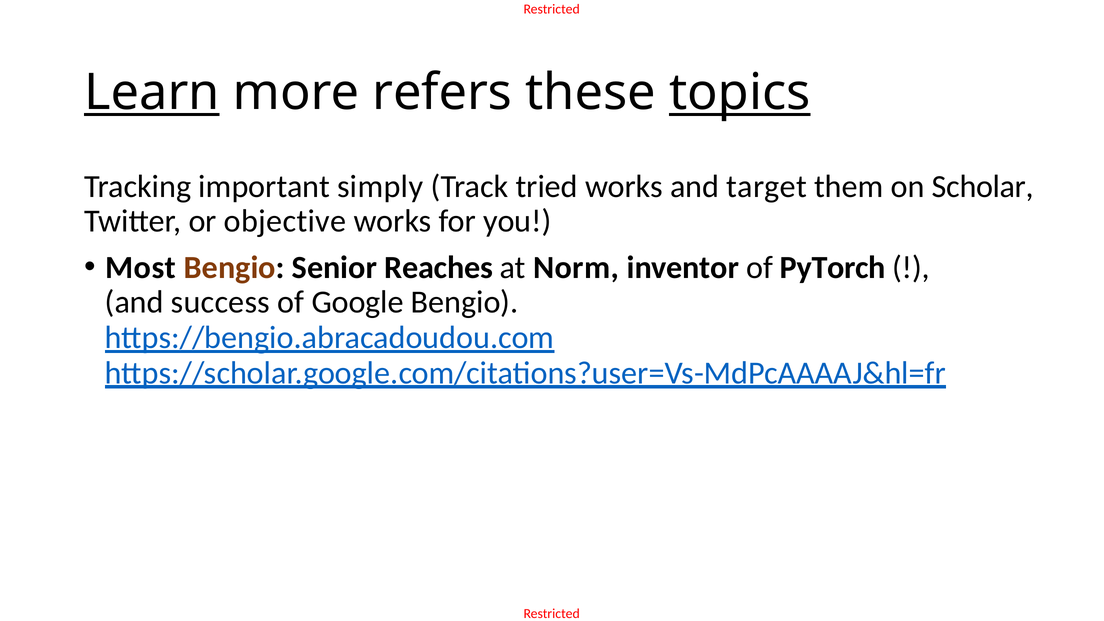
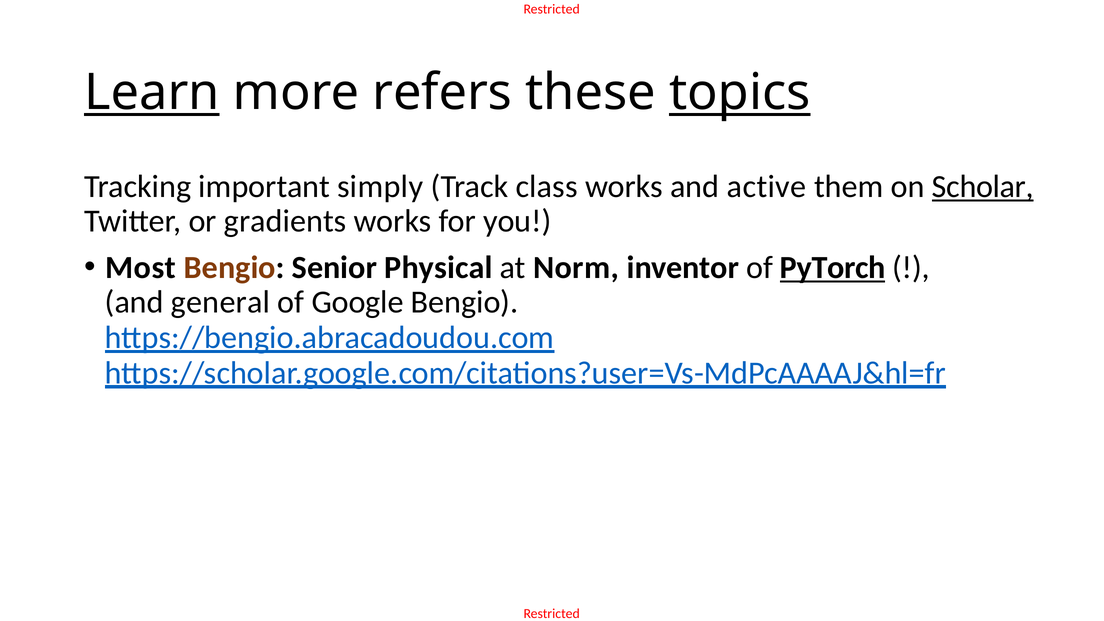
tried: tried -> class (547, 187)
target: target -> active (767, 187)
Scholar underline: none -> present (983, 187)
objective: objective -> gradients (285, 221)
Reaches: Reaches -> Physical (438, 268)
PyTorch underline: none -> present (833, 268)
success: success -> general (220, 302)
